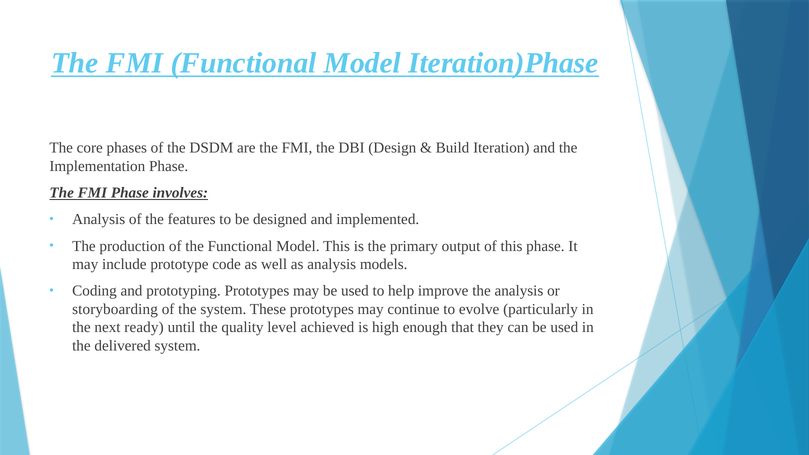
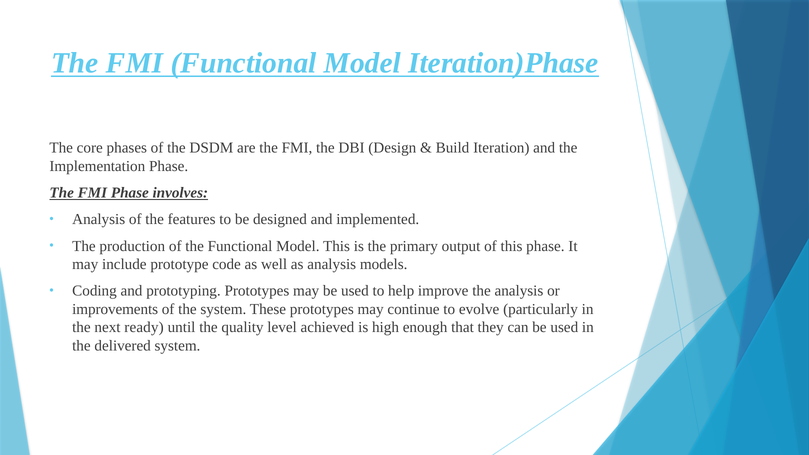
storyboarding: storyboarding -> improvements (115, 309)
